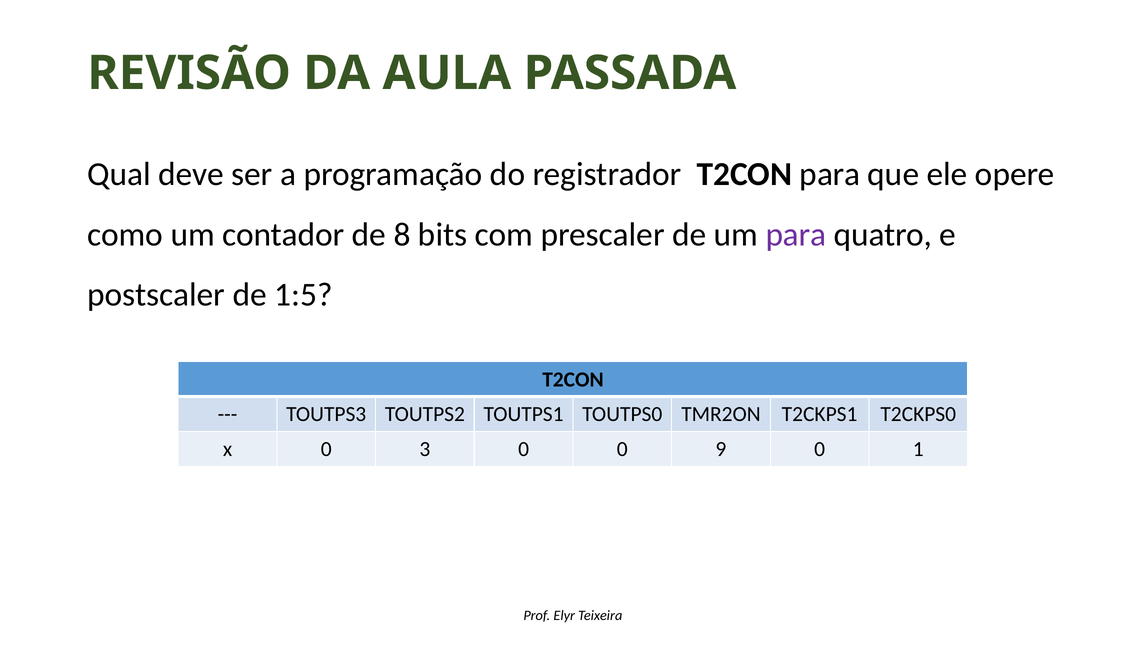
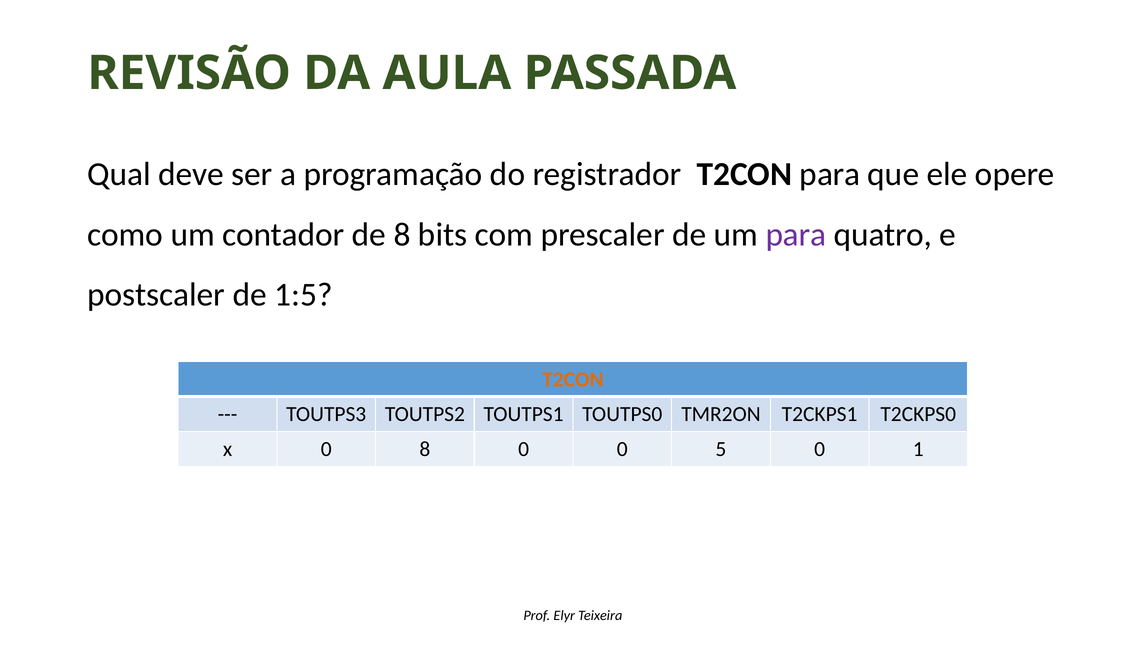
T2CON colour: black -> orange (573, 379)
0 3: 3 -> 8 (425, 449)
9: 9 -> 5 (721, 449)
